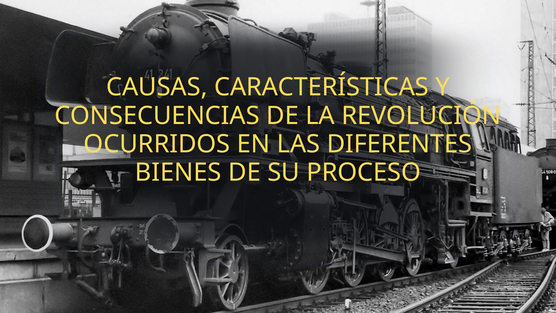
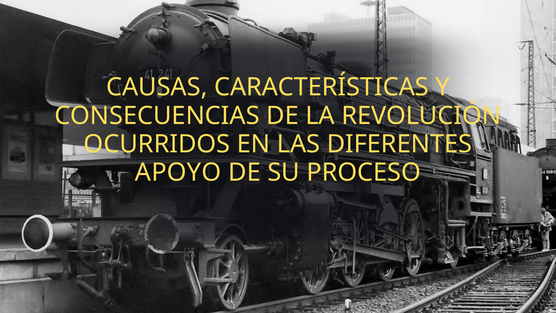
BIENES: BIENES -> APOYO (178, 172)
